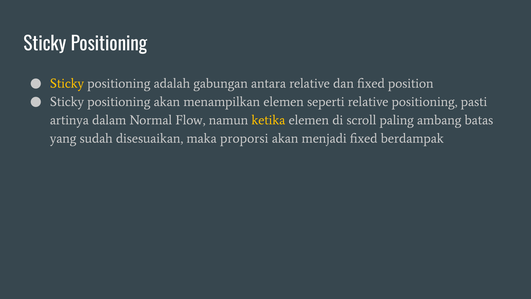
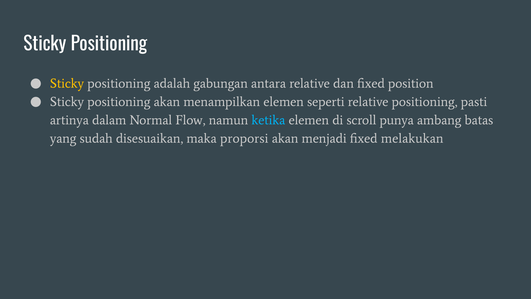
ketika colour: yellow -> light blue (268, 120)
paling: paling -> punya (397, 120)
berdampak: berdampak -> melakukan (412, 138)
